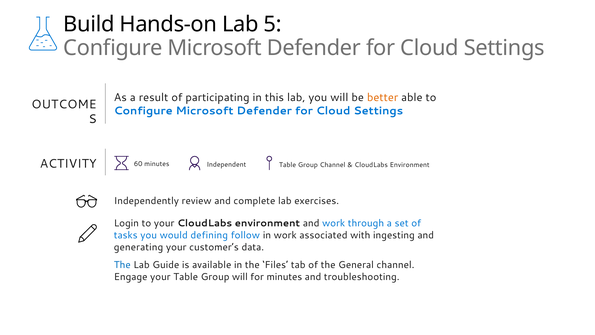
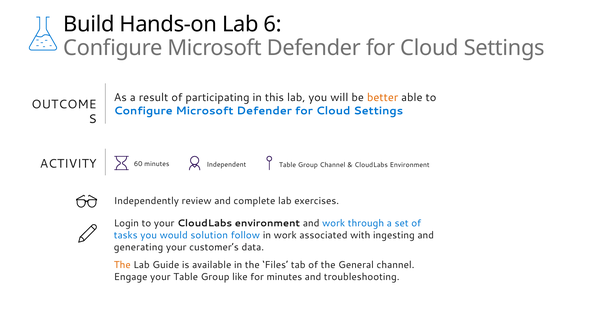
5: 5 -> 6 (273, 24)
defining: defining -> solution (209, 235)
The colour: blue -> orange (122, 265)
Group will: will -> like (240, 277)
